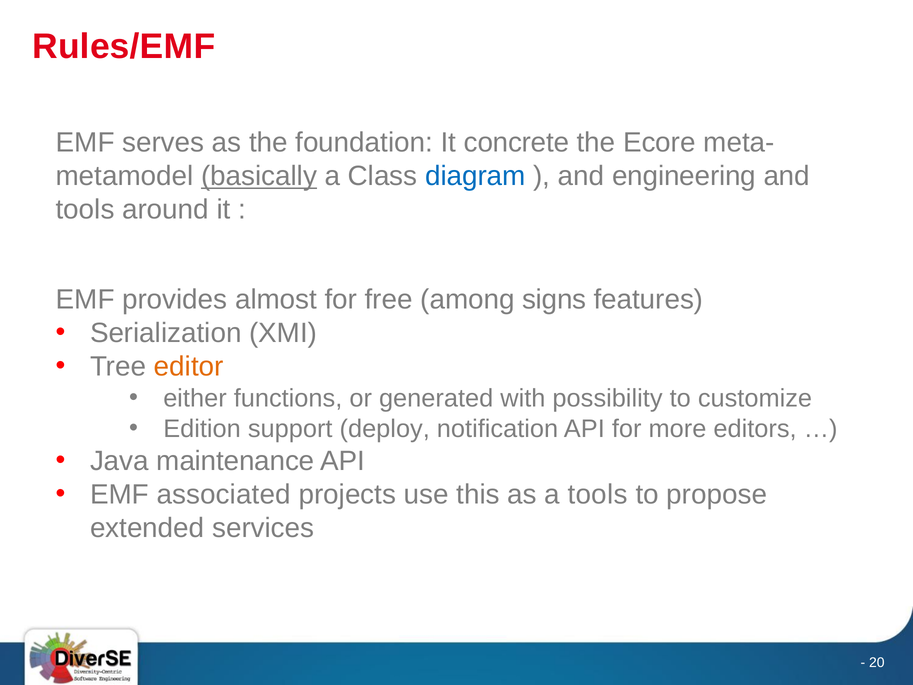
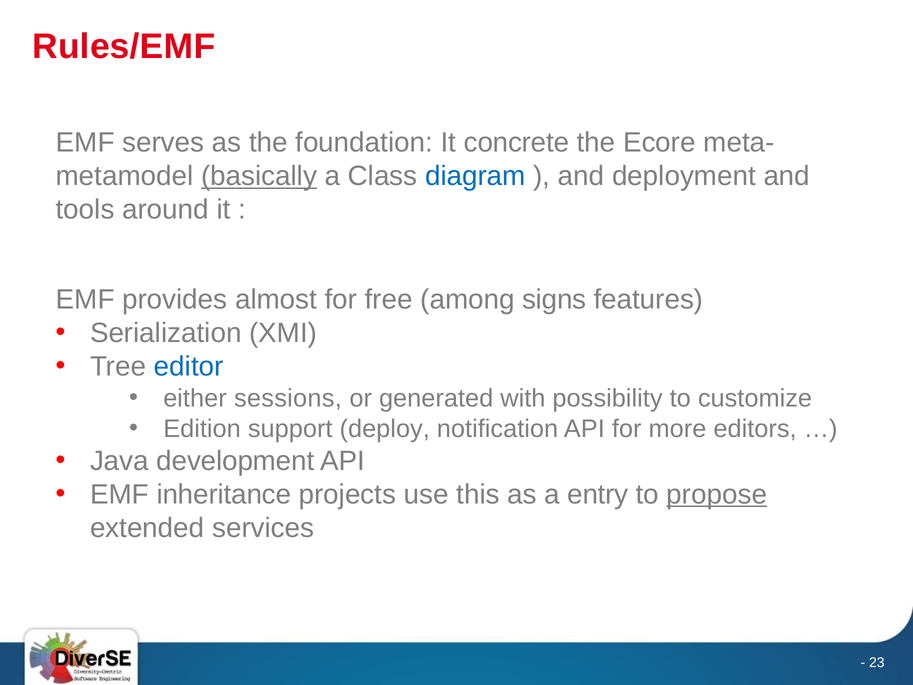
engineering: engineering -> deployment (684, 176)
editor colour: orange -> blue (189, 366)
functions: functions -> sessions (288, 398)
maintenance: maintenance -> development (235, 461)
associated: associated -> inheritance (224, 494)
a tools: tools -> entry (598, 494)
propose underline: none -> present (717, 494)
20: 20 -> 23 (877, 662)
